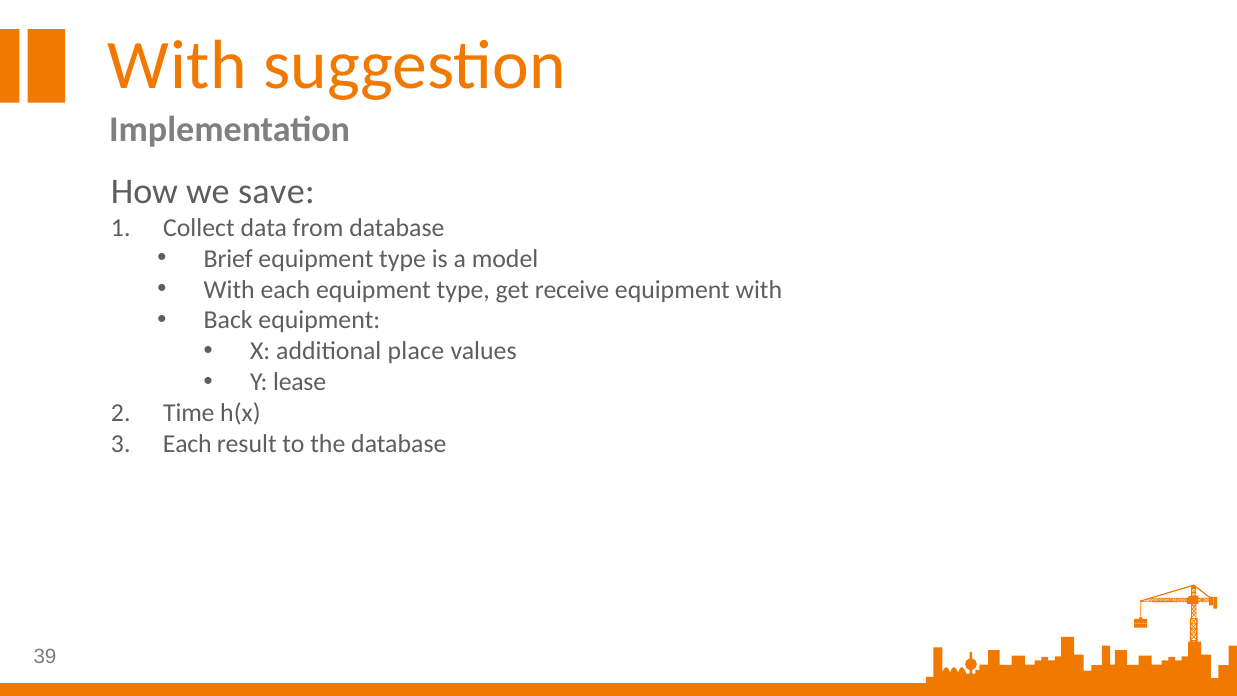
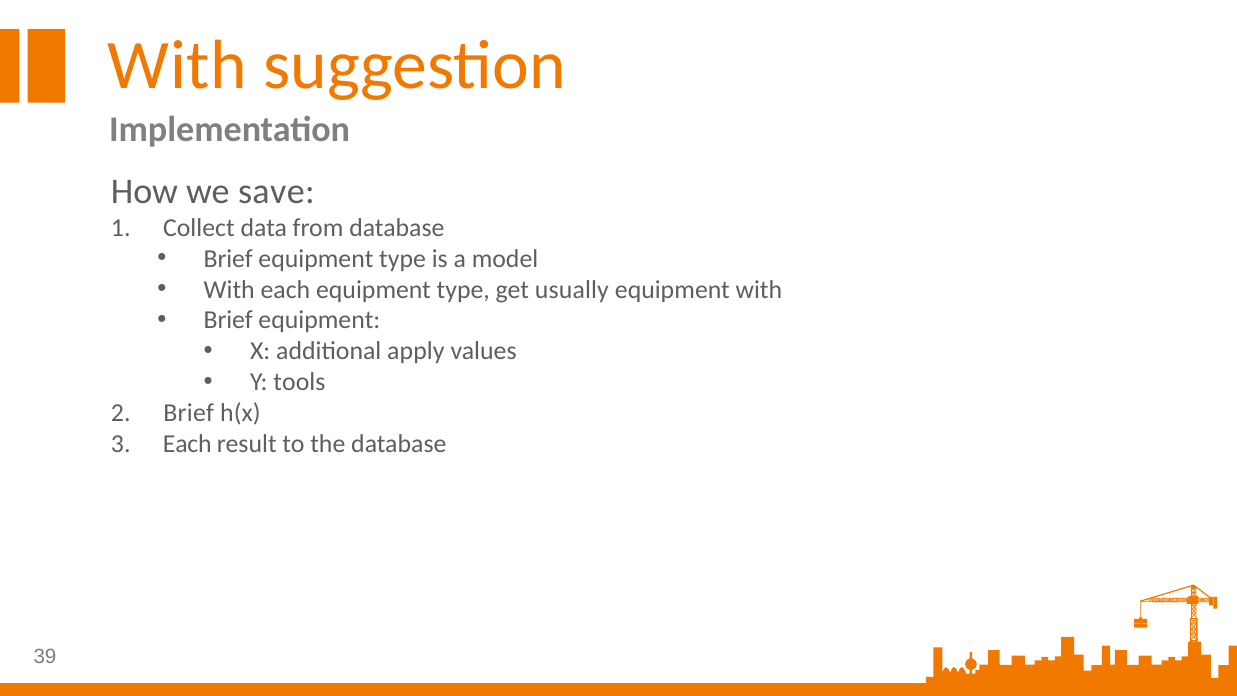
receive: receive -> usually (572, 289)
Back: Back -> Brief (228, 320)
place: place -> apply (416, 351)
lease: lease -> tools (299, 382)
Time: Time -> Brief (189, 413)
